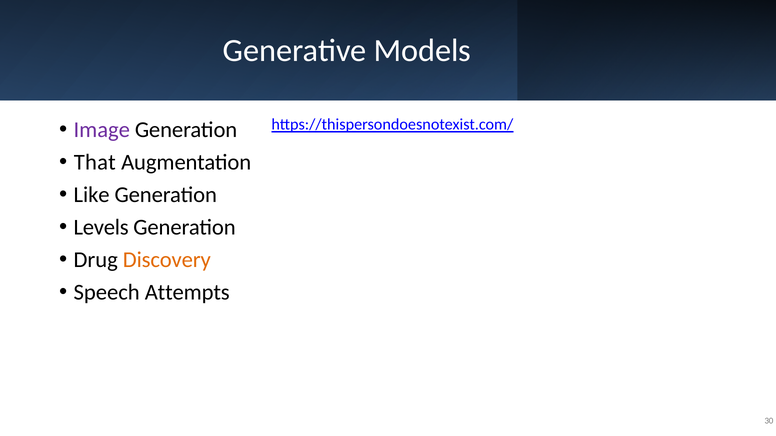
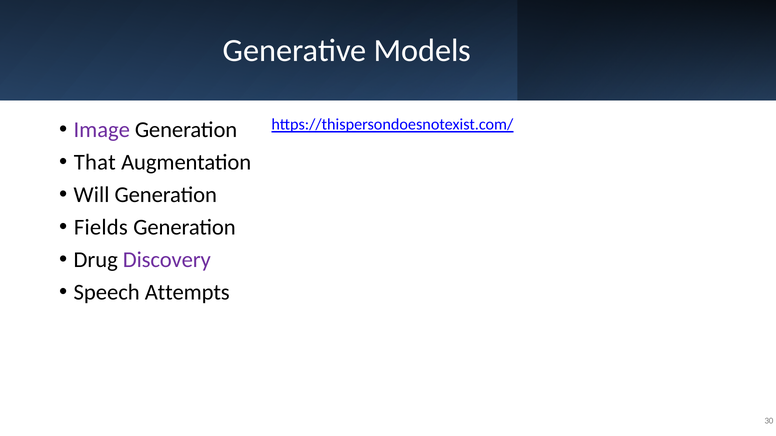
Like: Like -> Will (92, 195)
Levels: Levels -> Fields (101, 228)
Discovery colour: orange -> purple (167, 260)
